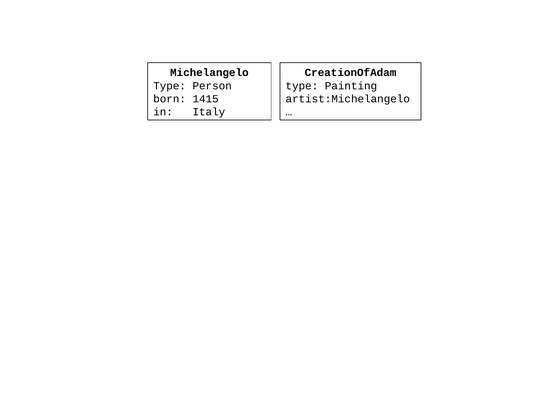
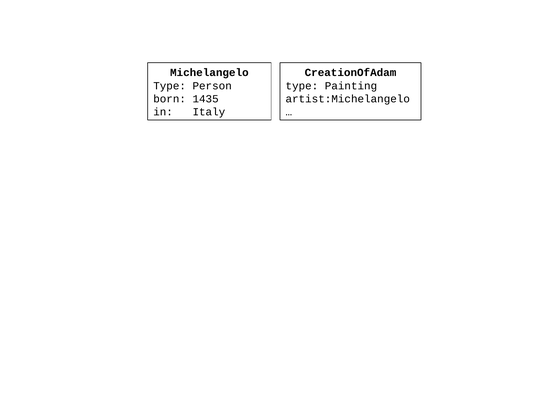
1415: 1415 -> 1435 (206, 99)
